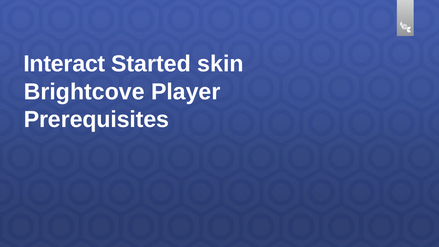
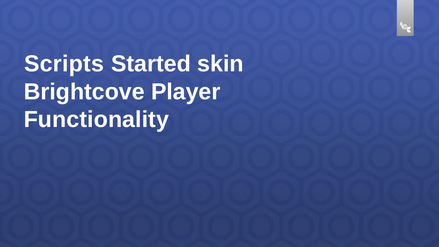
Interact: Interact -> Scripts (64, 64)
Prerequisites: Prerequisites -> Functionality (96, 120)
